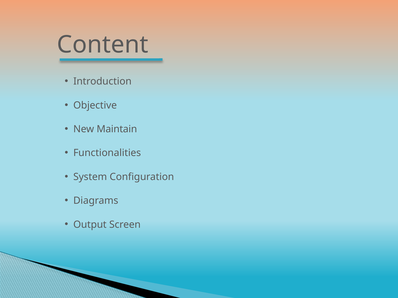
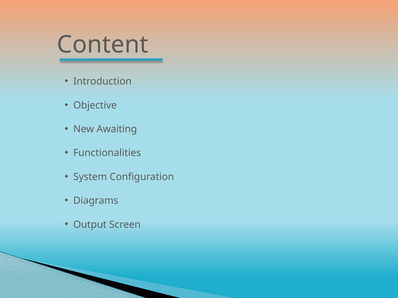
Maintain: Maintain -> Awaiting (117, 129)
